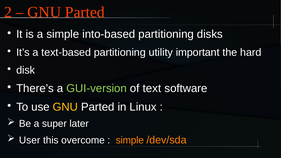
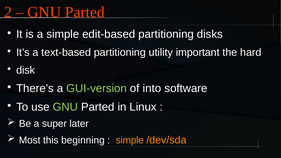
into-based: into-based -> edit-based (109, 34)
text: text -> into (152, 88)
GNU colour: yellow -> light green (65, 107)
User: User -> Most (30, 140)
overcome: overcome -> beginning (83, 140)
